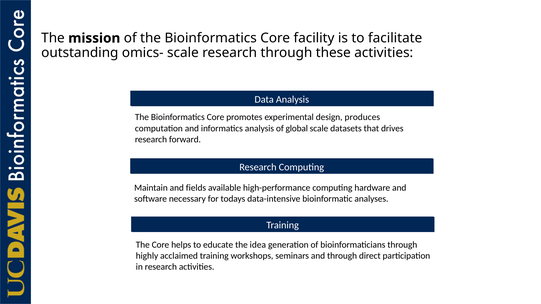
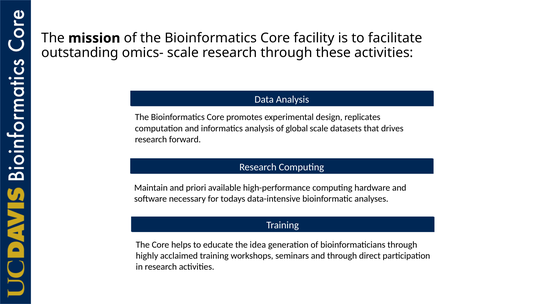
produces: produces -> replicates (362, 117)
fields: fields -> priori (196, 188)
